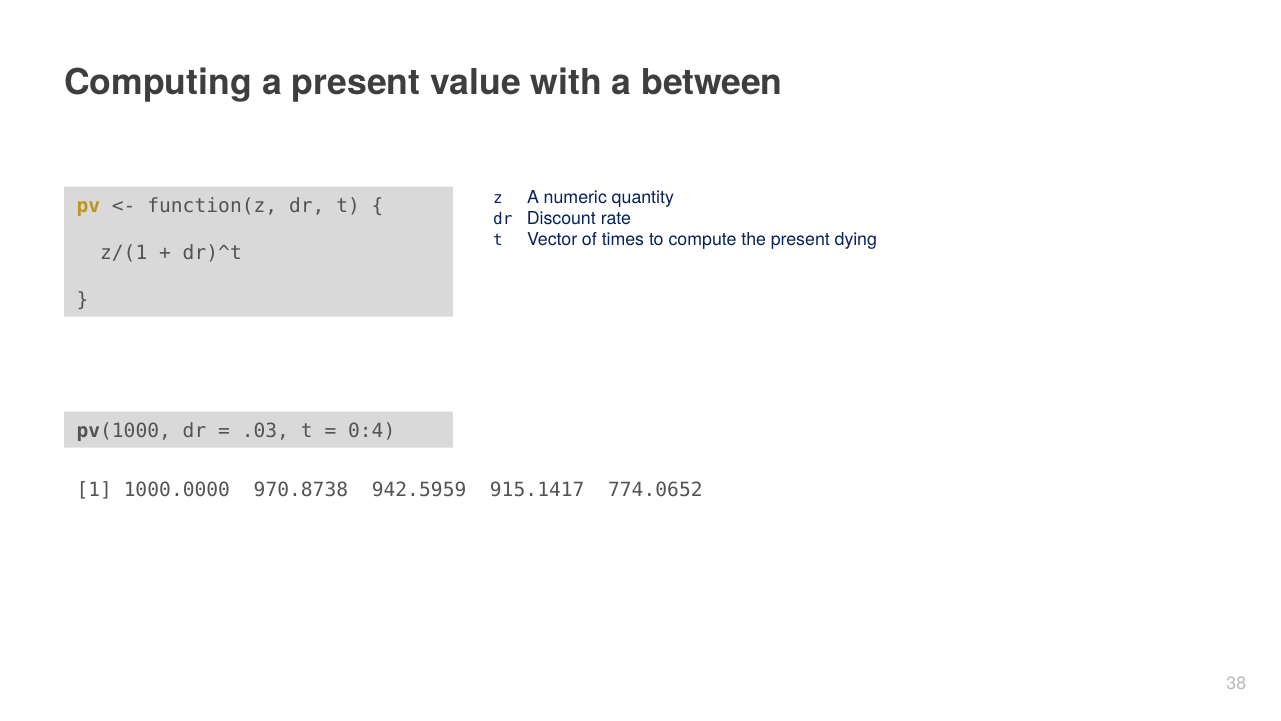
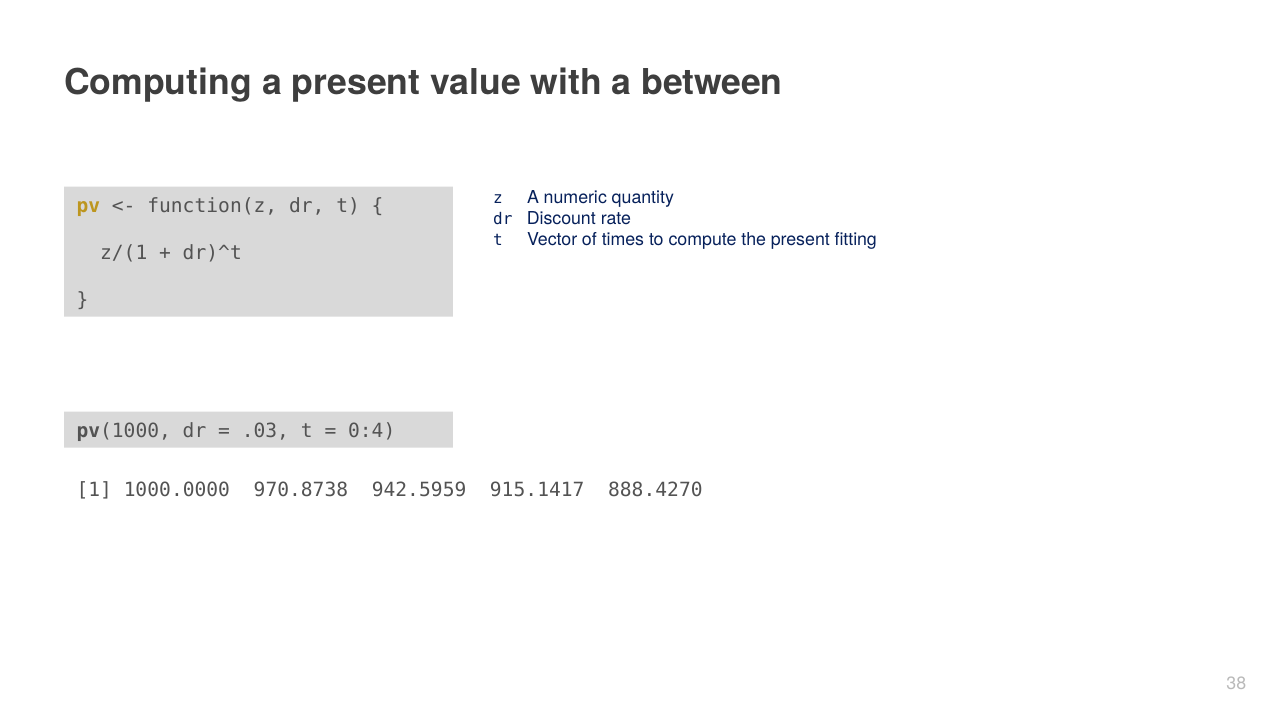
dying: dying -> fitting (856, 240)
774.0652: 774.0652 -> 888.4270 (655, 490)
